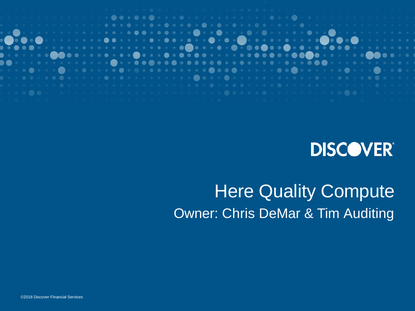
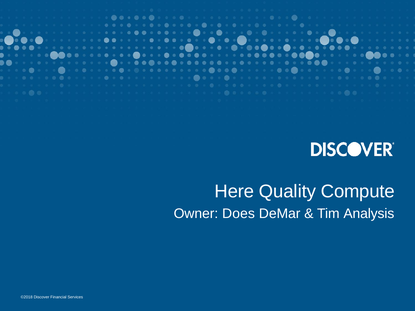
Chris: Chris -> Does (238, 214)
Auditing: Auditing -> Analysis (369, 214)
